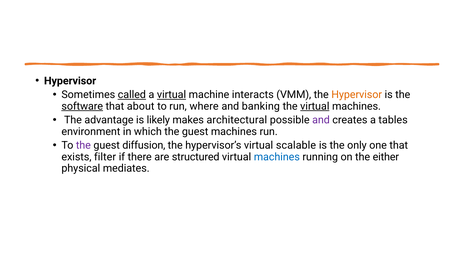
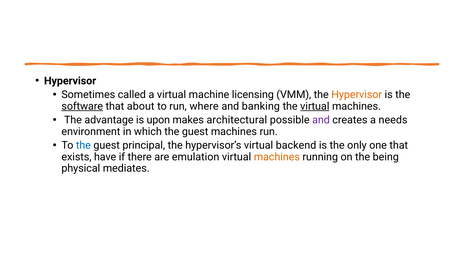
called underline: present -> none (132, 95)
virtual underline: present -> none (172, 95)
interacts: interacts -> licensing (253, 95)
likely: likely -> upon (158, 120)
tables: tables -> needs (393, 120)
the colour: purple -> blue (83, 145)
diffusion: diffusion -> principal (144, 145)
scalable: scalable -> backend (296, 145)
filter: filter -> have (105, 157)
structured: structured -> emulation (196, 157)
machines colour: blue -> orange (277, 157)
either: either -> being (386, 157)
